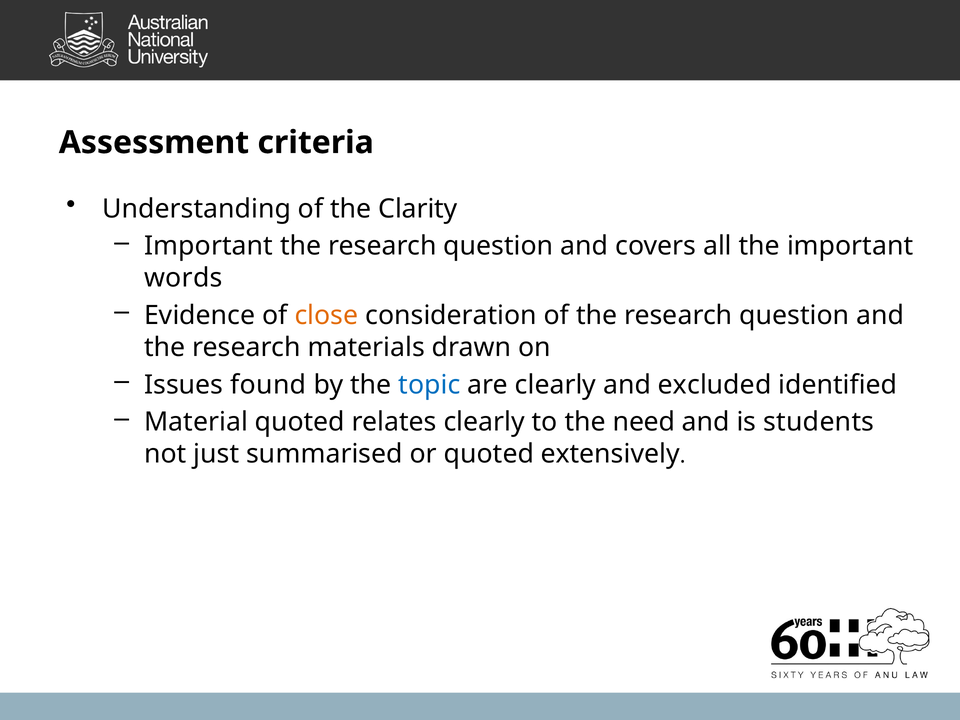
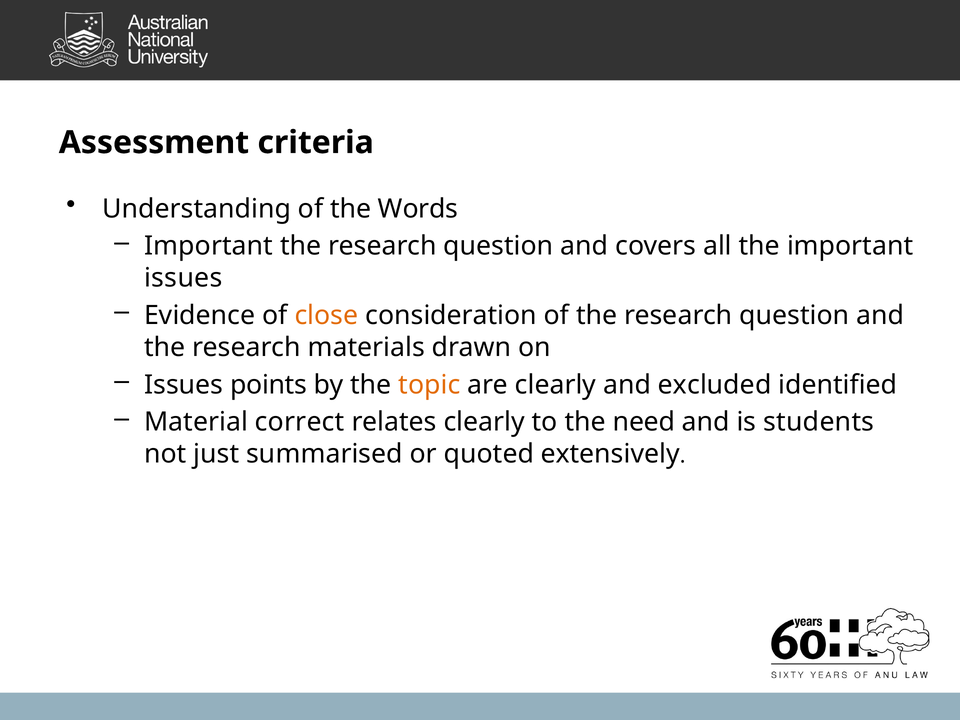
Clarity: Clarity -> Words (418, 209)
words: words -> issues (183, 278)
found: found -> points (269, 385)
topic colour: blue -> orange (429, 385)
Material quoted: quoted -> correct (300, 422)
